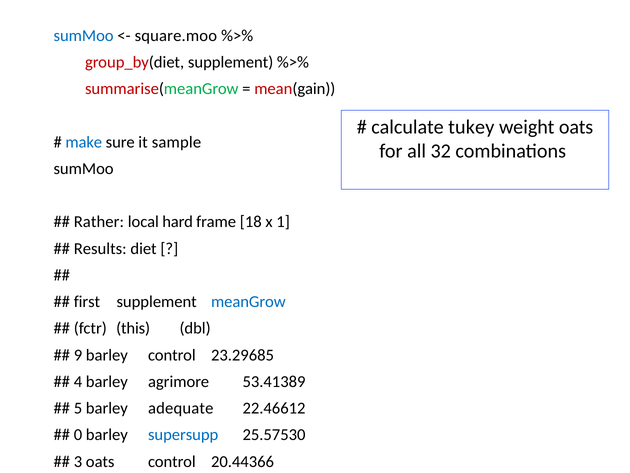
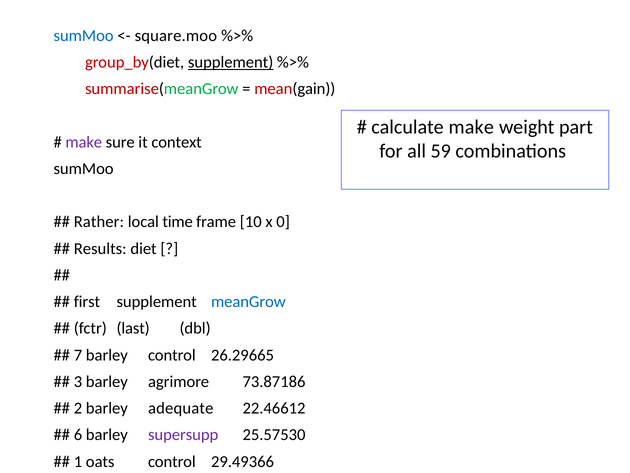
supplement underline: none -> present (231, 62)
calculate tukey: tukey -> make (471, 127)
weight oats: oats -> part (576, 127)
make colour: blue -> purple (84, 142)
sample: sample -> context (177, 142)
32: 32 -> 59 (441, 151)
hard: hard -> time (178, 222)
18: 18 -> 10 (251, 222)
1: 1 -> 0 (283, 222)
this: this -> last (133, 328)
9: 9 -> 7 (78, 355)
23.29685: 23.29685 -> 26.29665 (242, 355)
4: 4 -> 3 (78, 381)
53.41389: 53.41389 -> 73.87186 (274, 381)
5: 5 -> 2 (78, 408)
0: 0 -> 6 (78, 434)
supersupp colour: blue -> purple (183, 434)
3: 3 -> 1 (78, 461)
20.44366: 20.44366 -> 29.49366 (242, 461)
